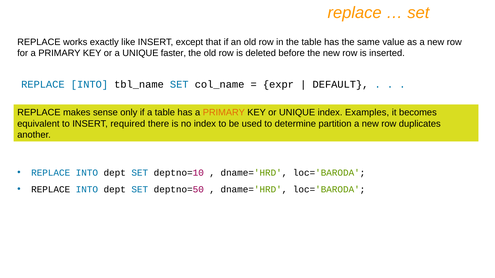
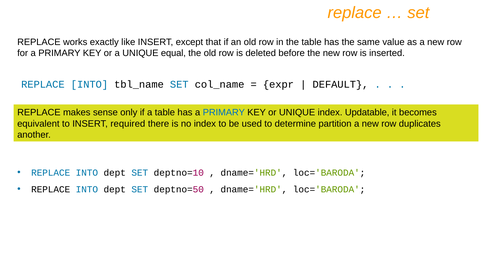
faster: faster -> equal (173, 53)
PRIMARY colour: orange -> blue (224, 113)
Examples: Examples -> Updatable (367, 113)
